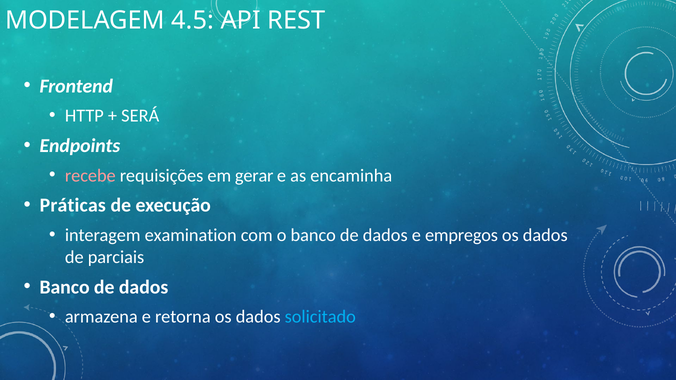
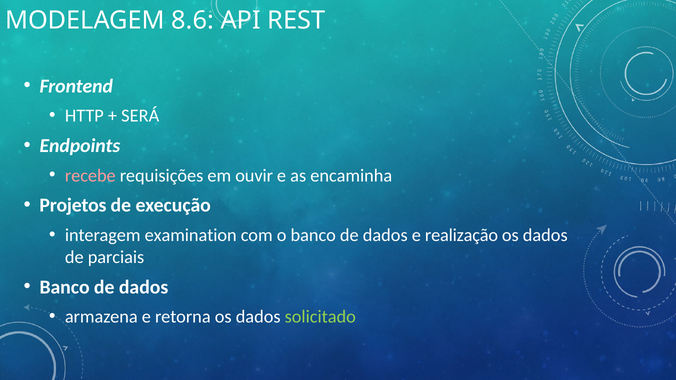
4.5: 4.5 -> 8.6 (193, 20)
gerar: gerar -> ouvir (254, 176)
Práticas: Práticas -> Projetos (73, 206)
empregos: empregos -> realização (462, 235)
solicitado colour: light blue -> light green (320, 317)
